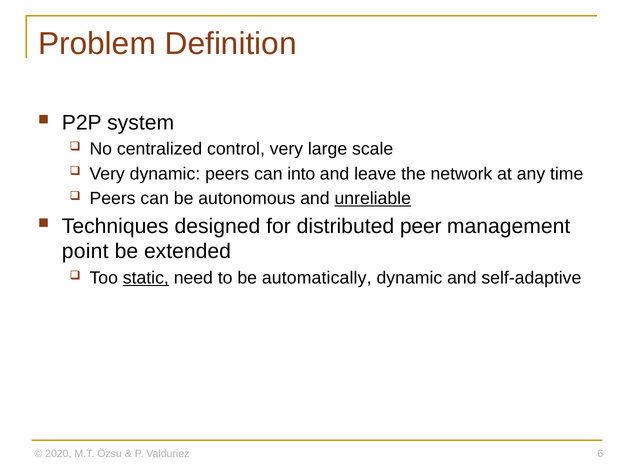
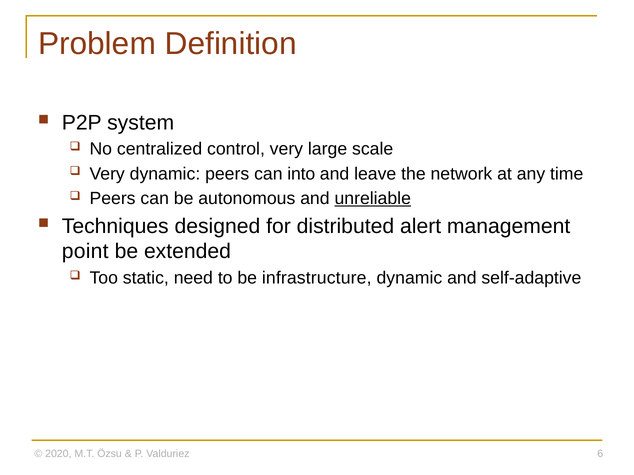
peer: peer -> alert (421, 226)
static underline: present -> none (146, 278)
automatically: automatically -> infrastructure (317, 278)
